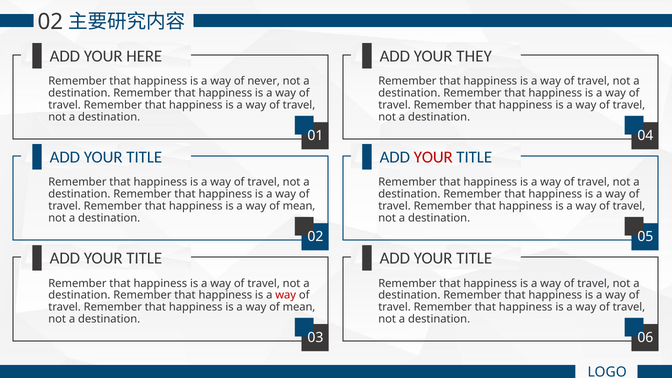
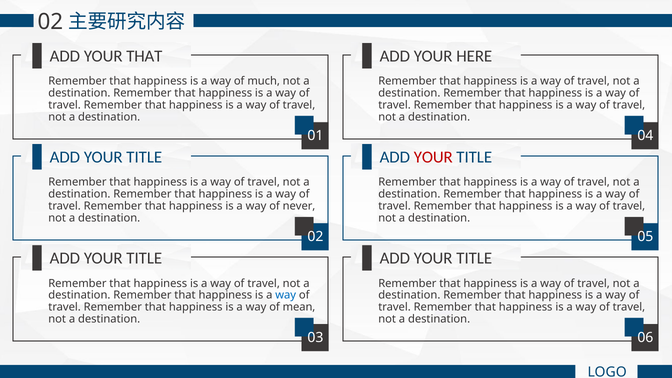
YOUR HERE: HERE -> THAT (144, 56)
THEY: THEY -> HERE (474, 56)
never: never -> much (264, 81)
mean: mean -> never (299, 206)
way colour: red -> blue (286, 295)
